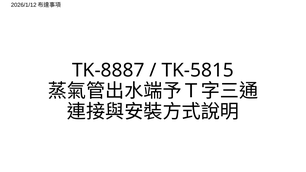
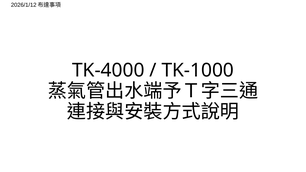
TK-8887: TK-8887 -> TK-4000 (108, 70)
TK-5815: TK-5815 -> TK-1000 (198, 70)
